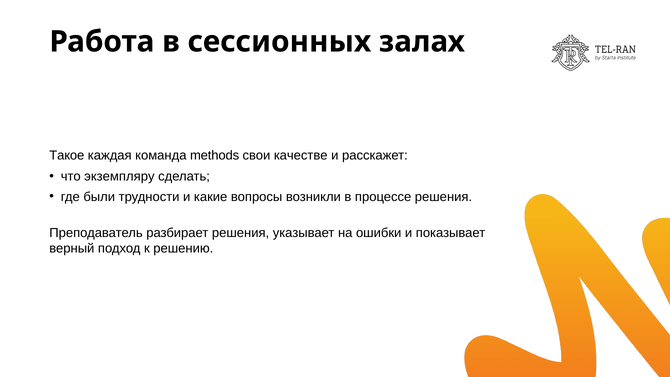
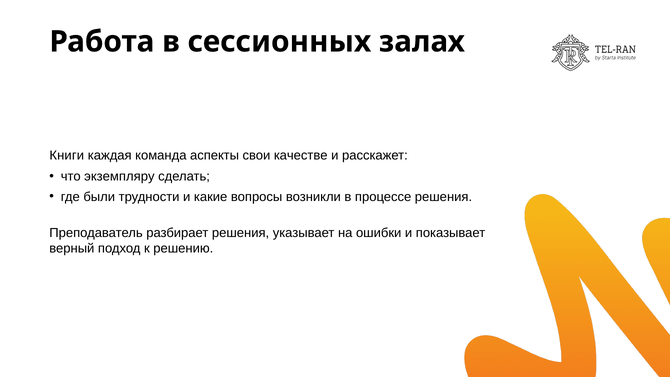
Такое: Такое -> Книги (67, 155)
methods: methods -> аспекты (215, 155)
